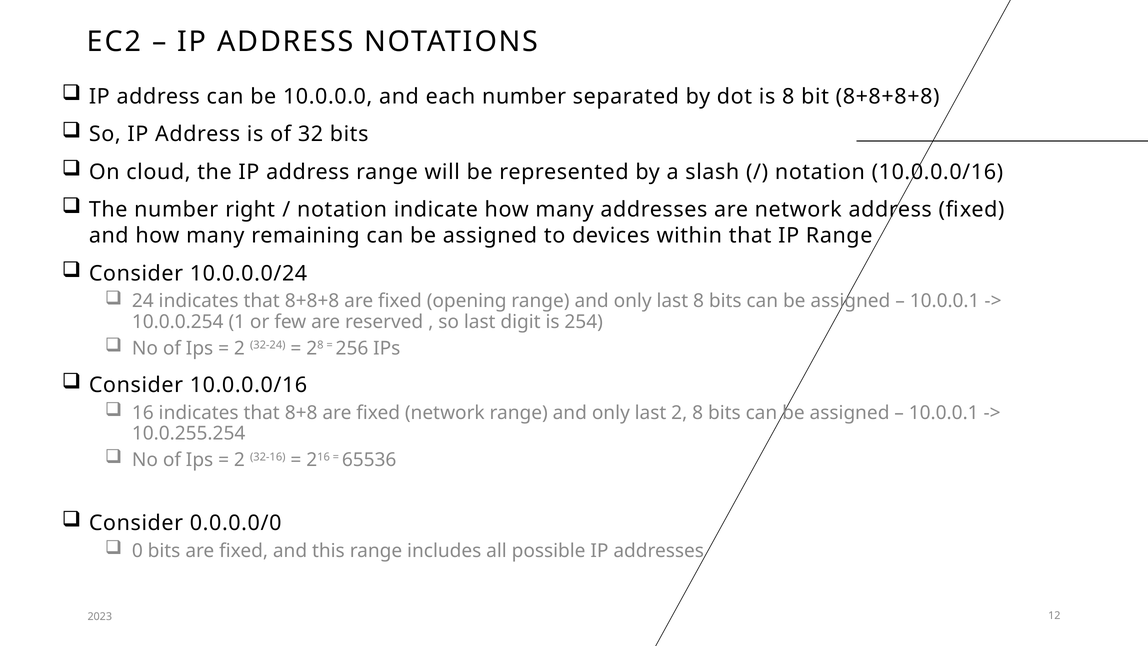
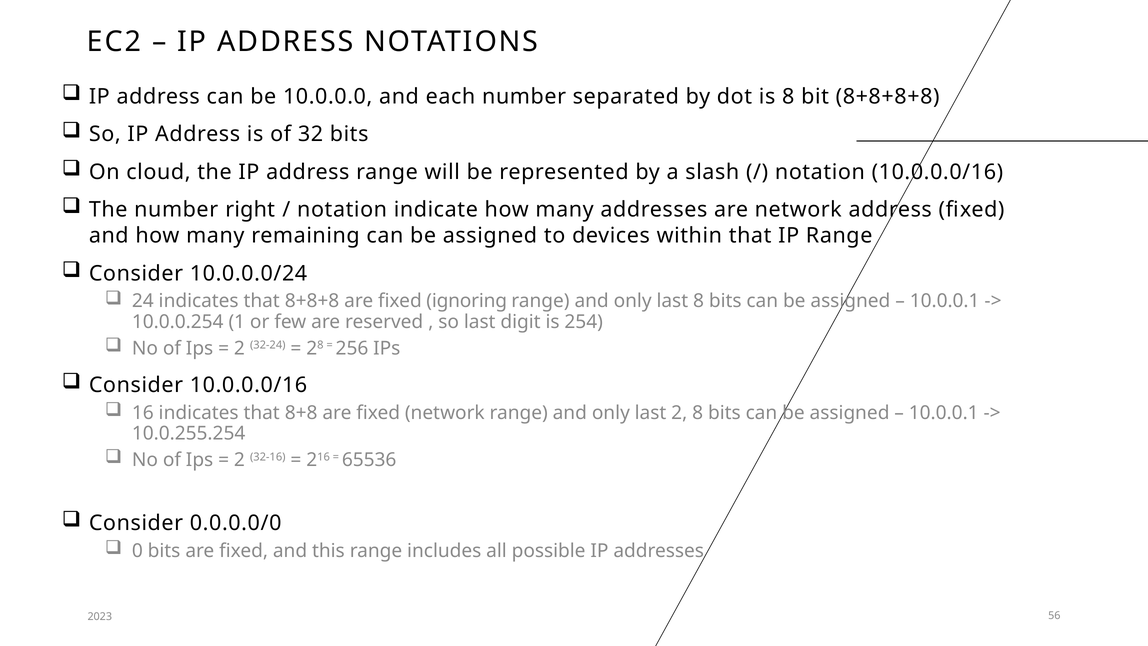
opening: opening -> ignoring (467, 301)
12: 12 -> 56 (1054, 616)
